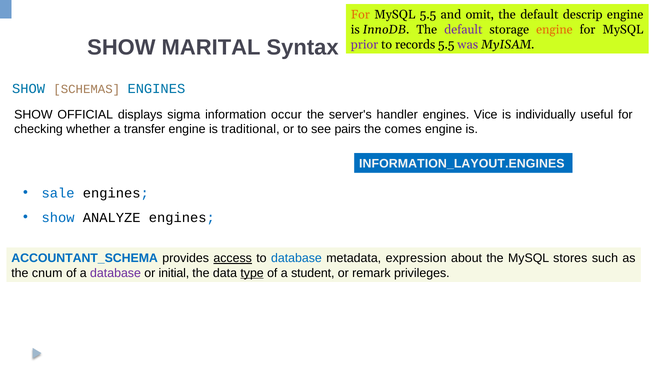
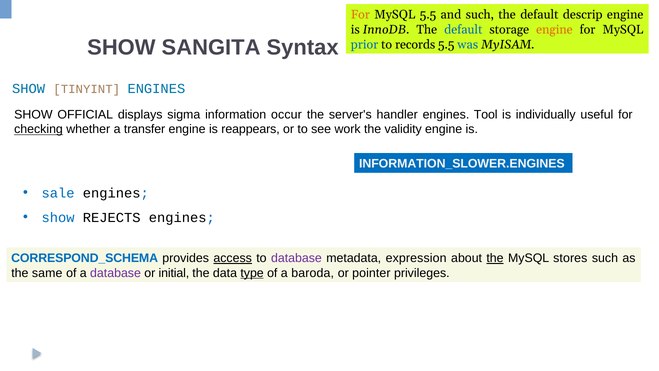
and omit: omit -> such (480, 15)
default colour: purple -> blue (463, 30)
MARITAL: MARITAL -> SANGITA (211, 47)
prior colour: purple -> blue (365, 44)
was colour: purple -> blue (468, 44)
SCHEMAS: SCHEMAS -> TINYINT (87, 89)
Vice: Vice -> Tool (486, 114)
checking underline: none -> present (39, 129)
traditional: traditional -> reappears (251, 129)
pairs: pairs -> work (348, 129)
comes: comes -> validity (403, 129)
INFORMATION_LAYOUT.ENGINES: INFORMATION_LAYOUT.ENGINES -> INFORMATION_SLOWER.ENGINES (462, 164)
ANALYZE: ANALYZE -> REJECTS (112, 218)
ACCOUNTANT_SCHEMA: ACCOUNTANT_SCHEMA -> CORRESPOND_SCHEMA (85, 258)
database colour: blue -> purple (296, 258)
the underline: none -> present (495, 258)
cnum: cnum -> same (47, 273)
student: student -> baroda (313, 273)
remark: remark -> pointer (371, 273)
